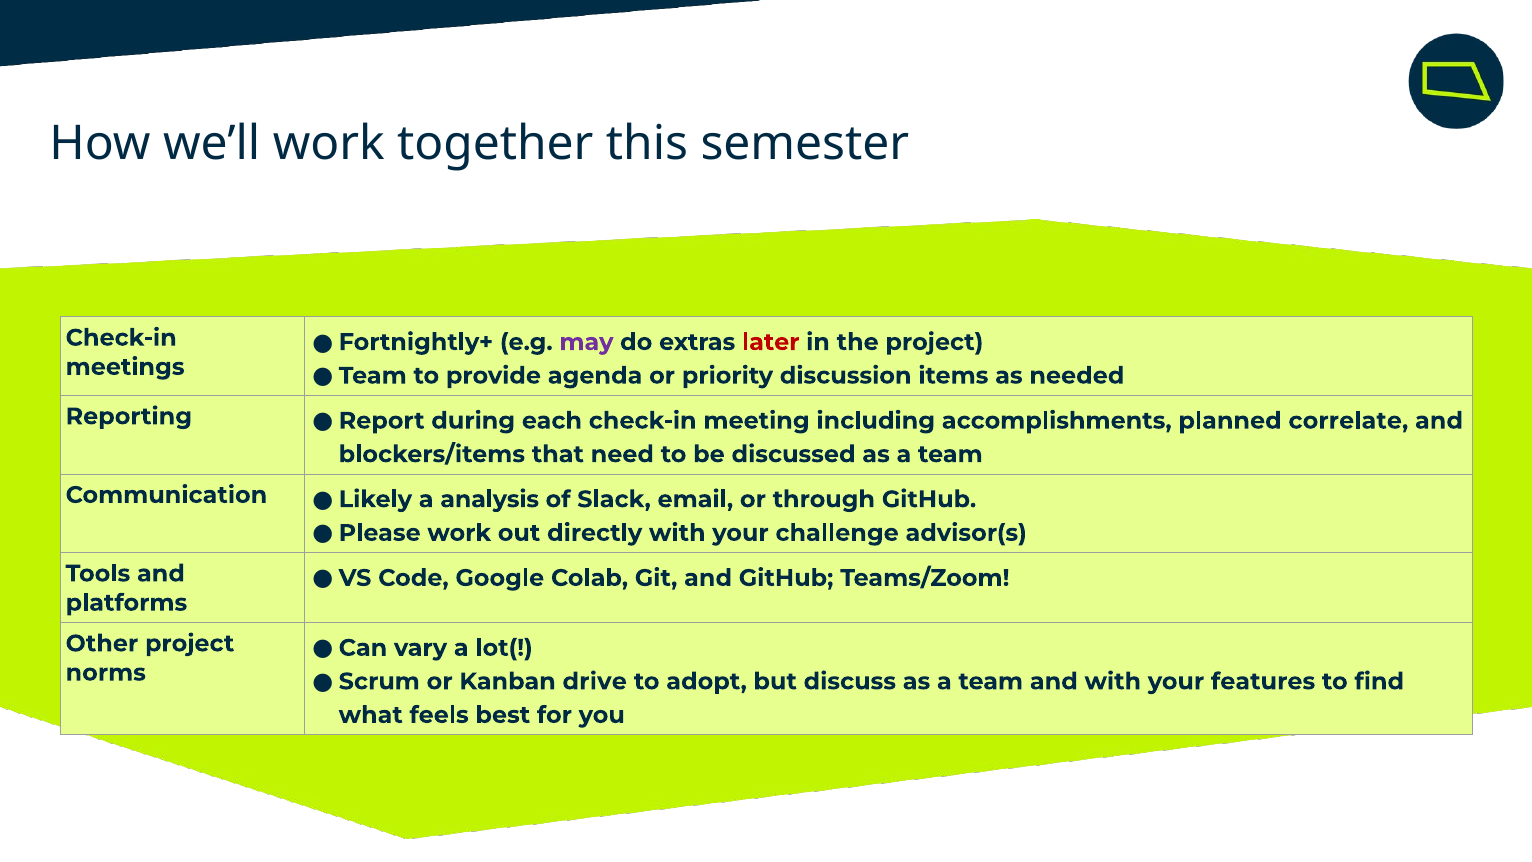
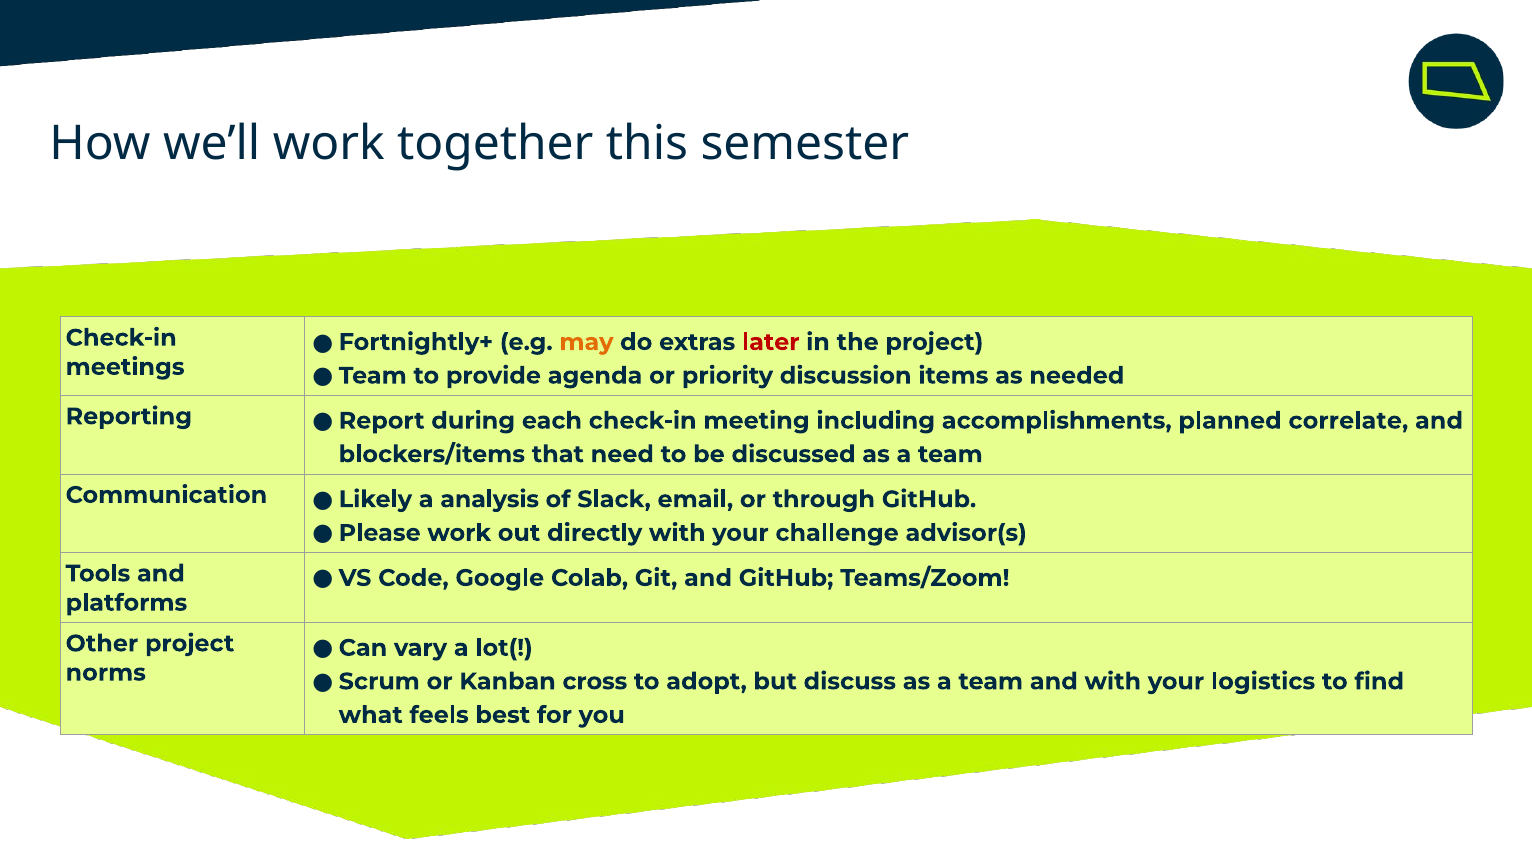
may colour: purple -> orange (586, 342)
drive: drive -> cross (595, 681)
features: features -> logistics (1263, 681)
